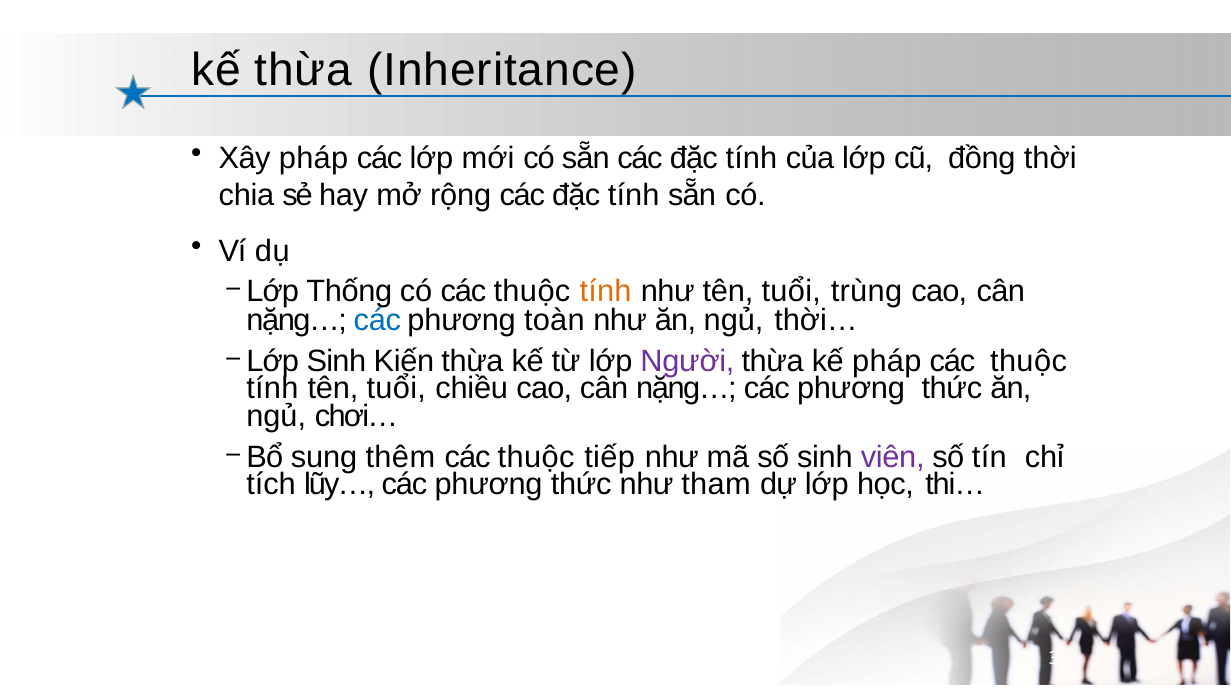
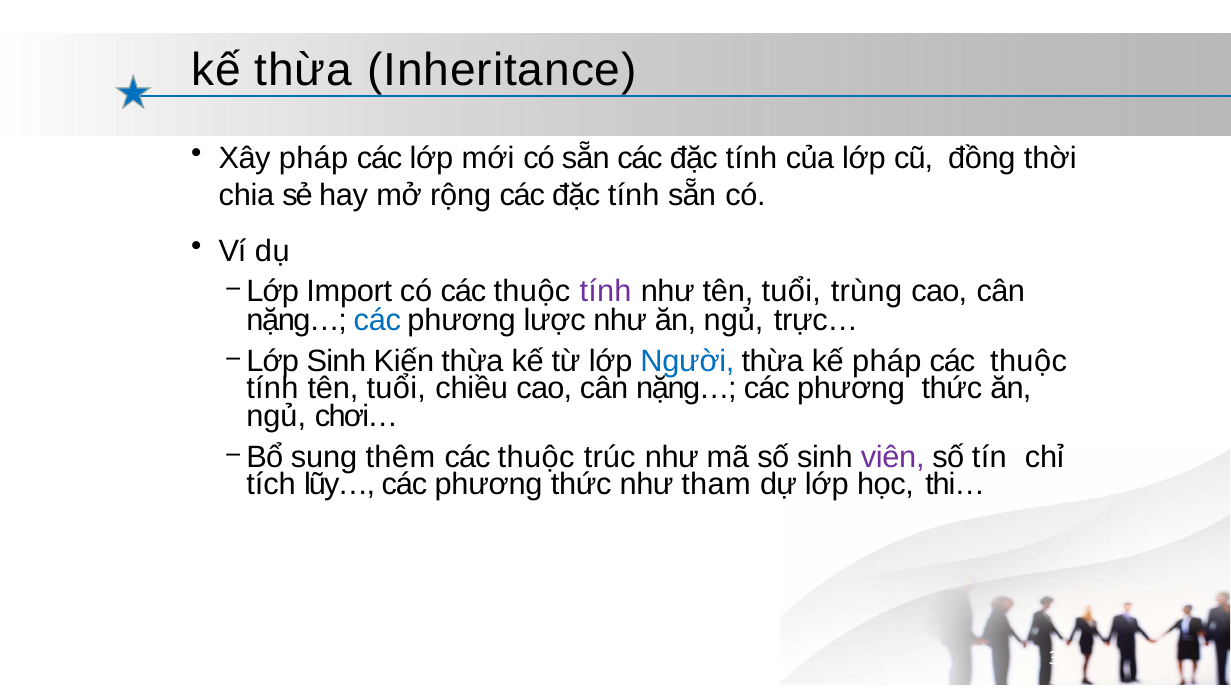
Thống: Thống -> Import (349, 291)
tính colour: orange -> purple (606, 291)
toàn: toàn -> lược (555, 320)
thời…: thời… -> trực… (816, 320)
Người colour: purple -> blue (687, 361)
tiếp: tiếp -> trúc (610, 457)
